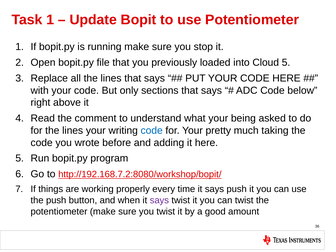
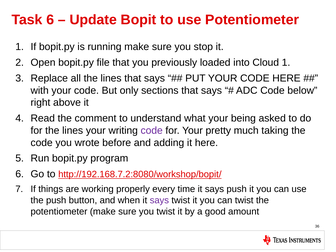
Task 1: 1 -> 6 (50, 20)
Cloud 5: 5 -> 1 (286, 63)
code colour: blue -> purple (152, 130)
